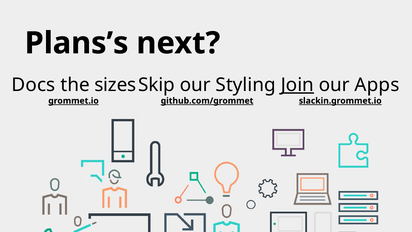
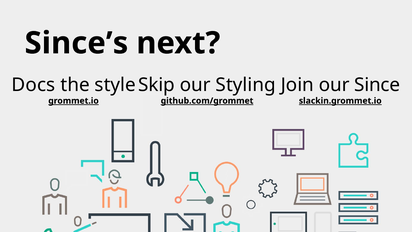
Plans’s: Plans’s -> Since’s (76, 43)
sizes: sizes -> style (115, 85)
Join underline: present -> none (297, 85)
Apps: Apps -> Since (377, 85)
